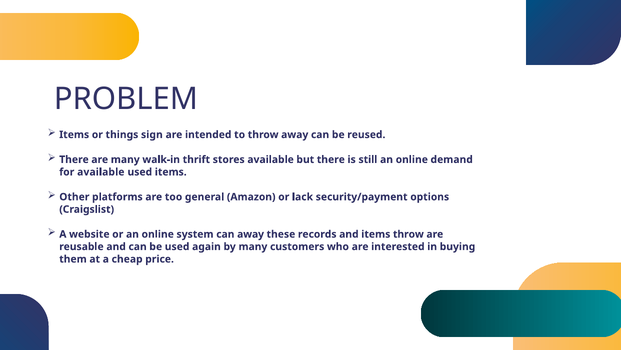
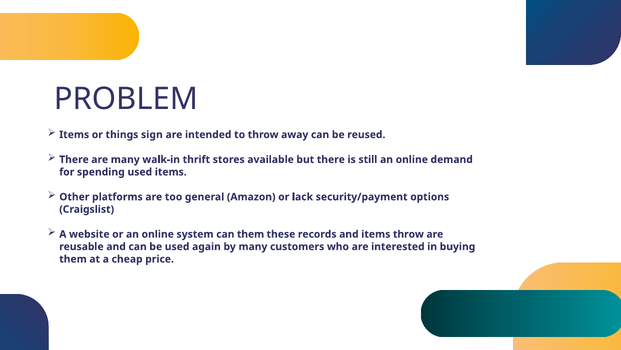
for available: available -> spending (101, 172)
can away: away -> them (251, 234)
